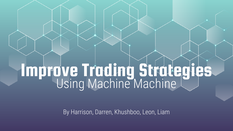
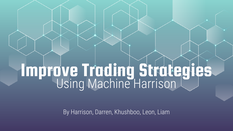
Machine Machine: Machine -> Harrison (155, 84)
